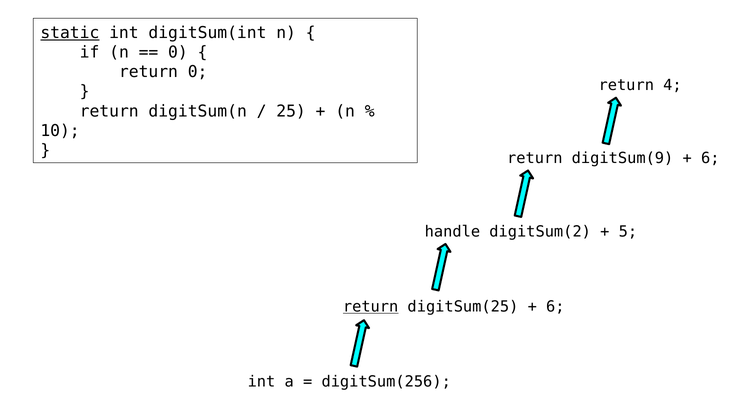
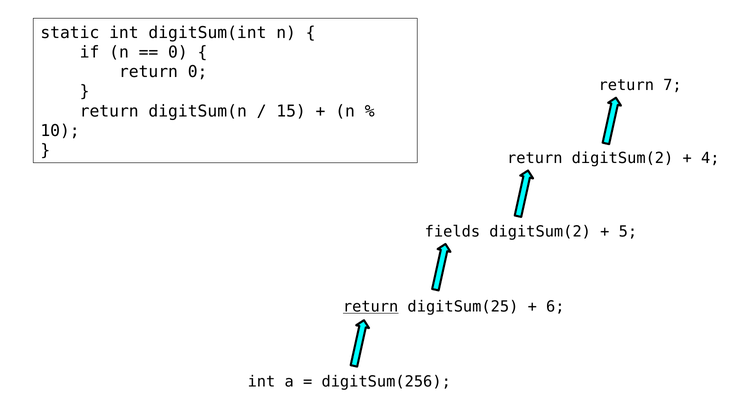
static underline: present -> none (70, 33)
4: 4 -> 7 (672, 85)
25: 25 -> 15 (291, 111)
return digitSum(9: digitSum(9 -> digitSum(2 (623, 158)
6: 6 -> 4 (710, 158)
handle: handle -> fields (452, 232)
